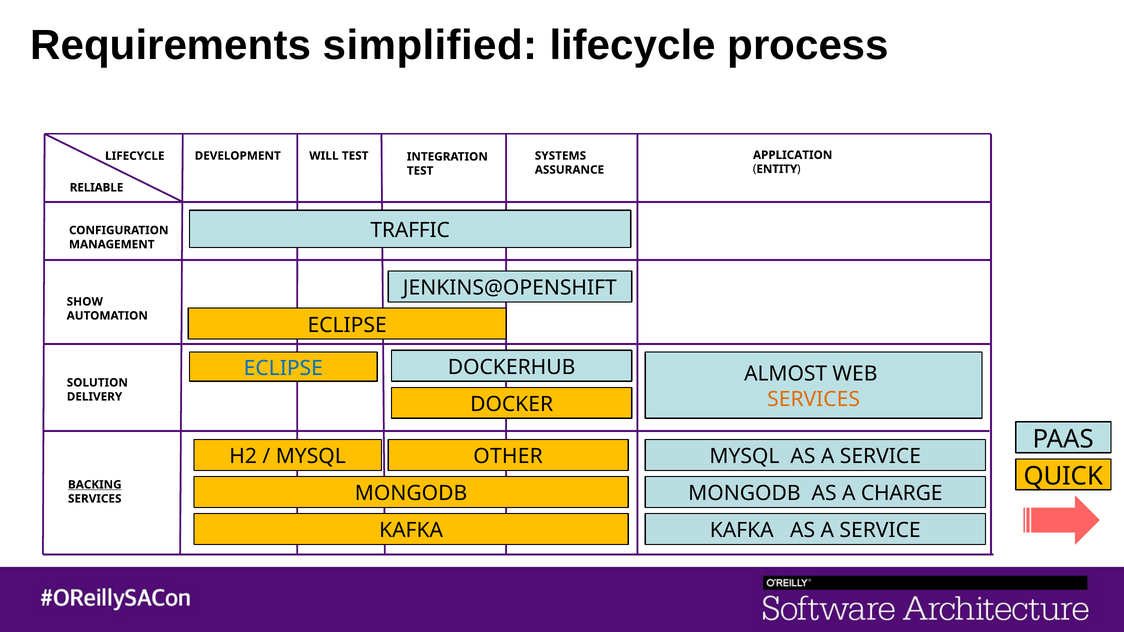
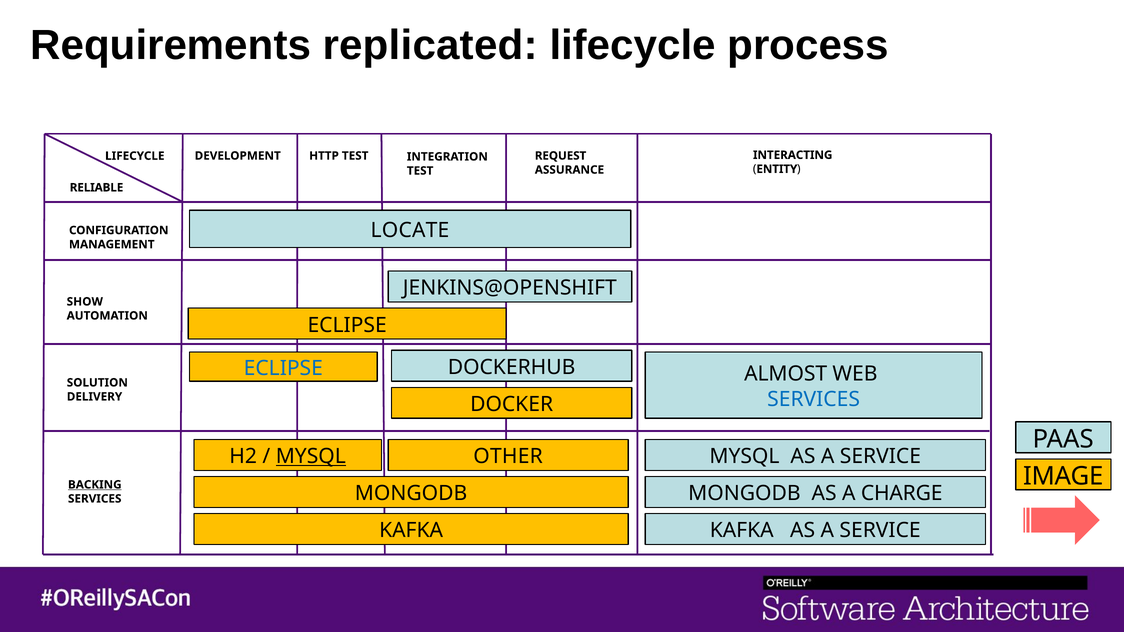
simplified: simplified -> replicated (430, 45)
APPLICATION: APPLICATION -> INTERACTING (793, 155)
WILL: WILL -> HTTP (324, 156)
SYSTEMS: SYSTEMS -> REQUEST (561, 156)
TRAFFIC: TRAFFIC -> LOCATE (410, 230)
SERVICES colour: orange -> blue (814, 399)
MYSQL underline: none -> present (311, 457)
QUICK: QUICK -> IMAGE (1063, 476)
